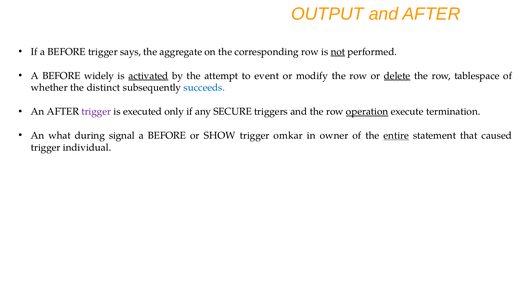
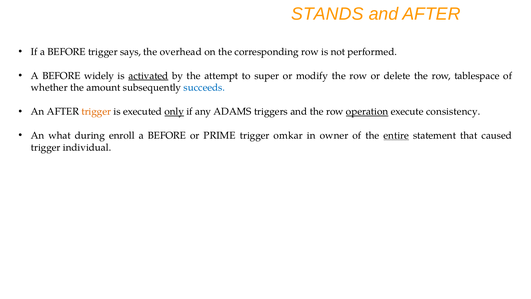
OUTPUT: OUTPUT -> STANDS (327, 14)
aggregate: aggregate -> overhead (181, 52)
not underline: present -> none (338, 52)
event: event -> super (267, 76)
delete underline: present -> none (397, 76)
distinct: distinct -> amount (104, 88)
trigger colour: purple -> orange (96, 112)
only underline: none -> present (174, 112)
SECURE: SECURE -> ADAMS (233, 112)
termination: termination -> consistency (453, 112)
signal: signal -> enroll (122, 135)
SHOW: SHOW -> PRIME (220, 135)
